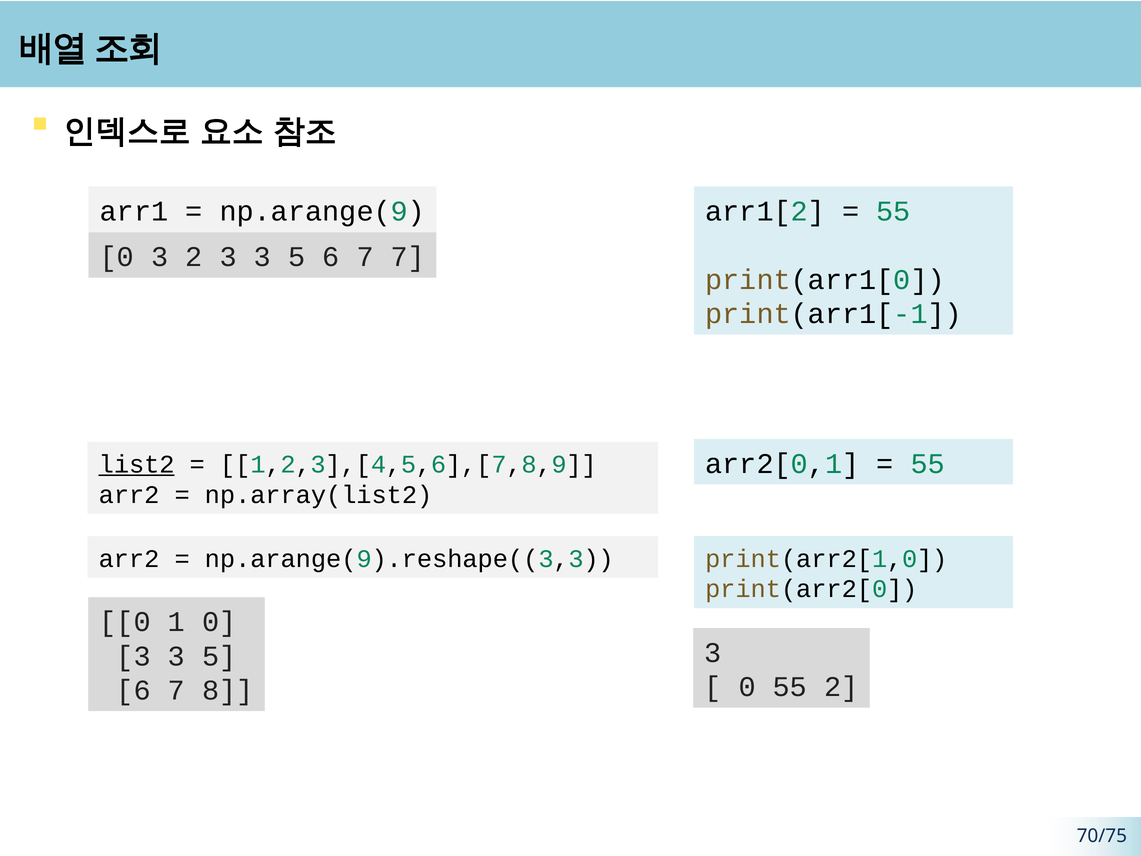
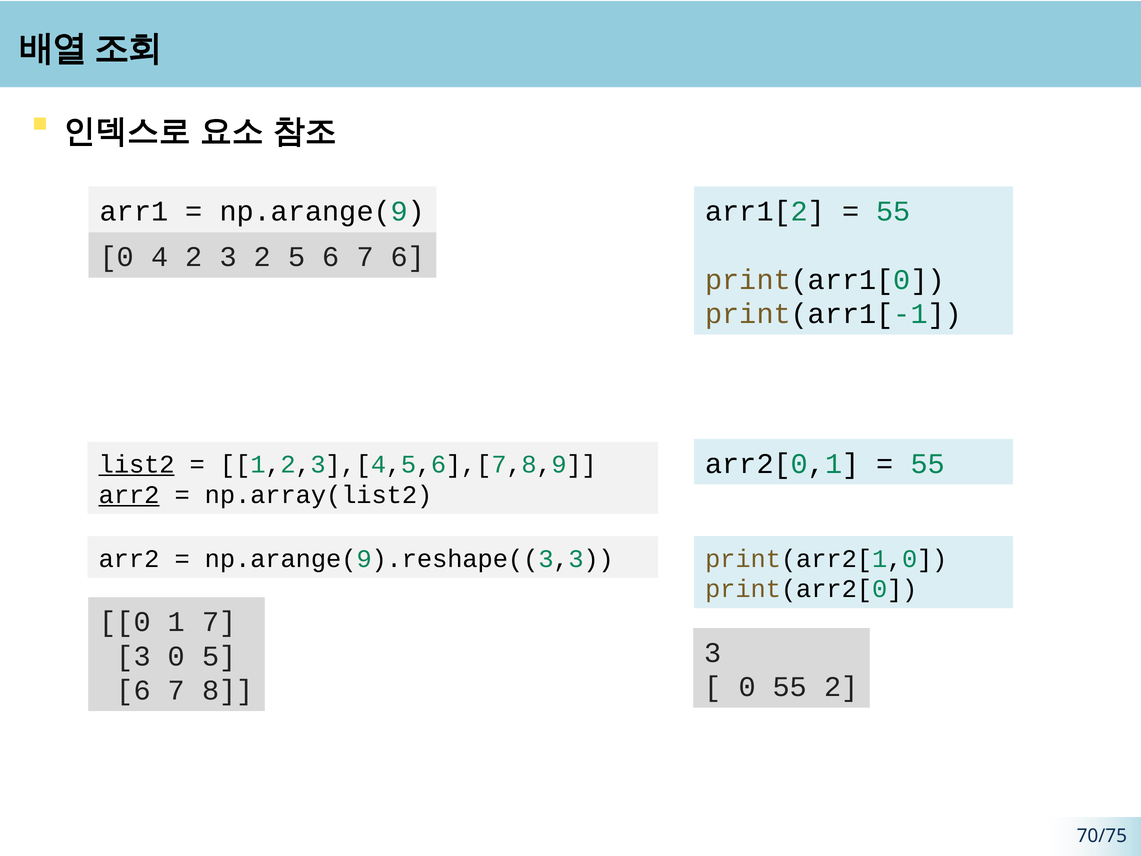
3: 3 -> 4 (160, 257)
2 3 3: 3 -> 2 (262, 257)
7 7: 7 -> 6 (408, 257)
arr2 underline: none -> present (129, 495)
1 0: 0 -> 7 (219, 622)
3: 3 -> 0 (176, 656)
